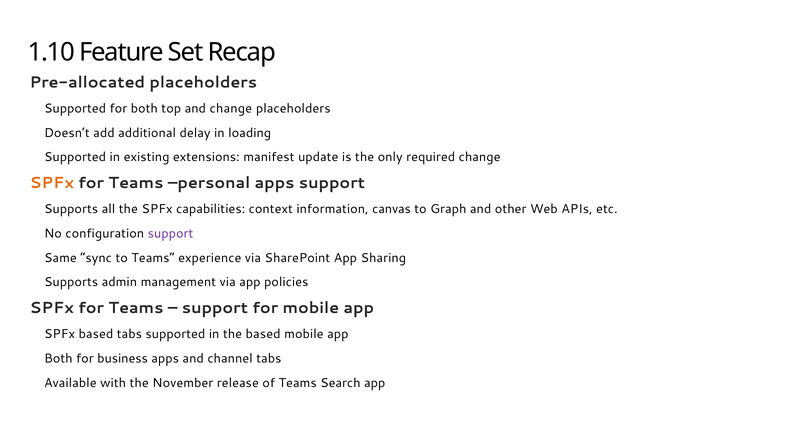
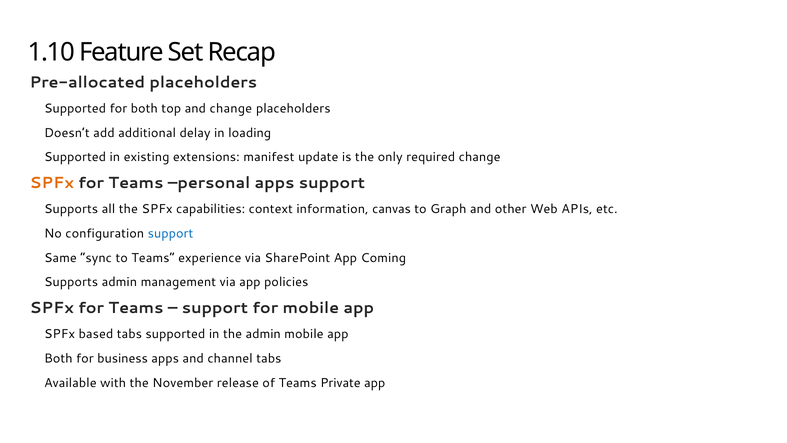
support colour: purple -> blue (171, 233)
Sharing: Sharing -> Coming (383, 258)
the based: based -> admin (263, 334)
Search: Search -> Private (340, 383)
